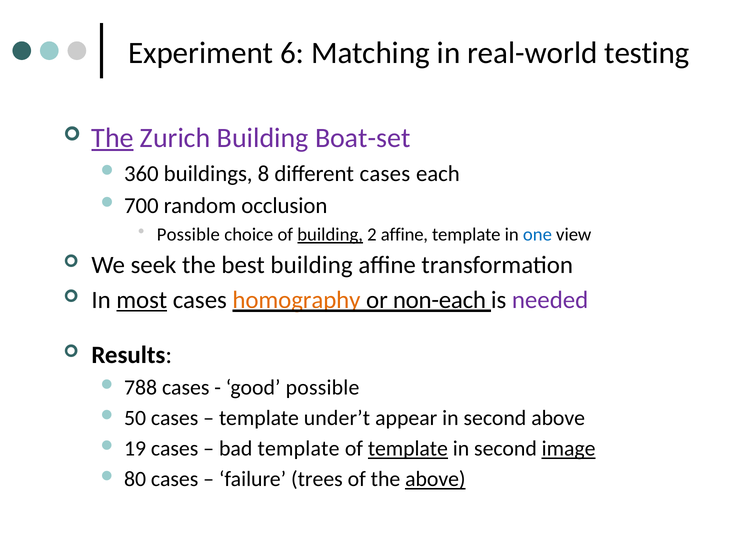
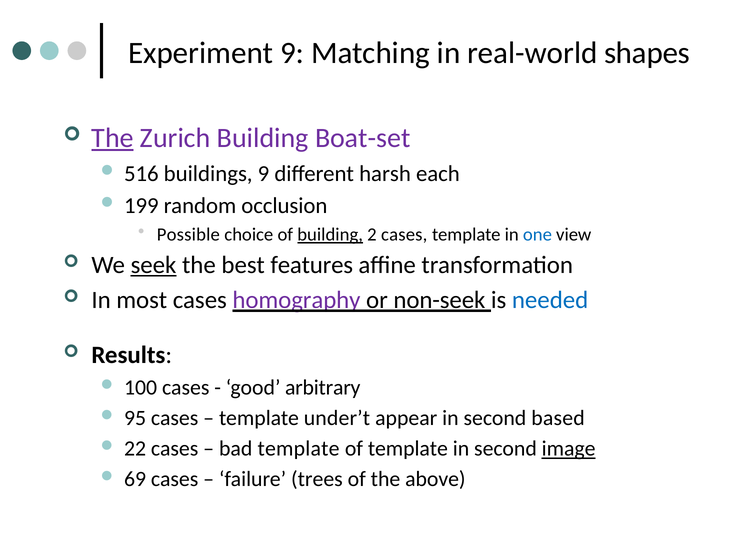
Experiment 6: 6 -> 9 (292, 53)
testing: testing -> shapes (647, 53)
360: 360 -> 516 (141, 174)
buildings 8: 8 -> 9 (263, 174)
different cases: cases -> harsh (385, 174)
700: 700 -> 199 (141, 206)
2 affine: affine -> cases (404, 235)
seek underline: none -> present (154, 265)
best building: building -> features (312, 265)
most underline: present -> none (142, 300)
homography colour: orange -> purple (296, 300)
non-each: non-each -> non-seek (439, 300)
needed colour: purple -> blue (550, 300)
788: 788 -> 100 (141, 388)
good possible: possible -> arbitrary (323, 388)
50: 50 -> 95 (135, 418)
second above: above -> based (558, 418)
19: 19 -> 22 (135, 449)
template underline: present -> none (408, 449)
80: 80 -> 69 (135, 479)
above underline: present -> none (435, 479)
